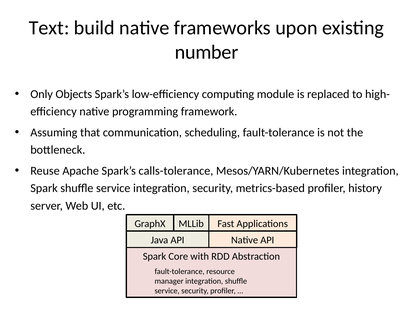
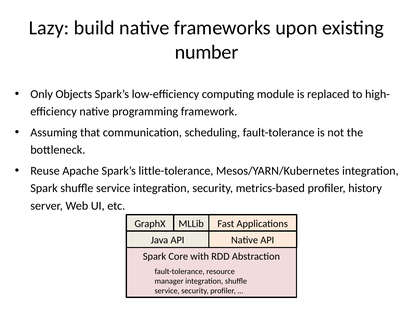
Text: Text -> Lazy (49, 28)
calls-tolerance: calls-tolerance -> little-tolerance (176, 171)
